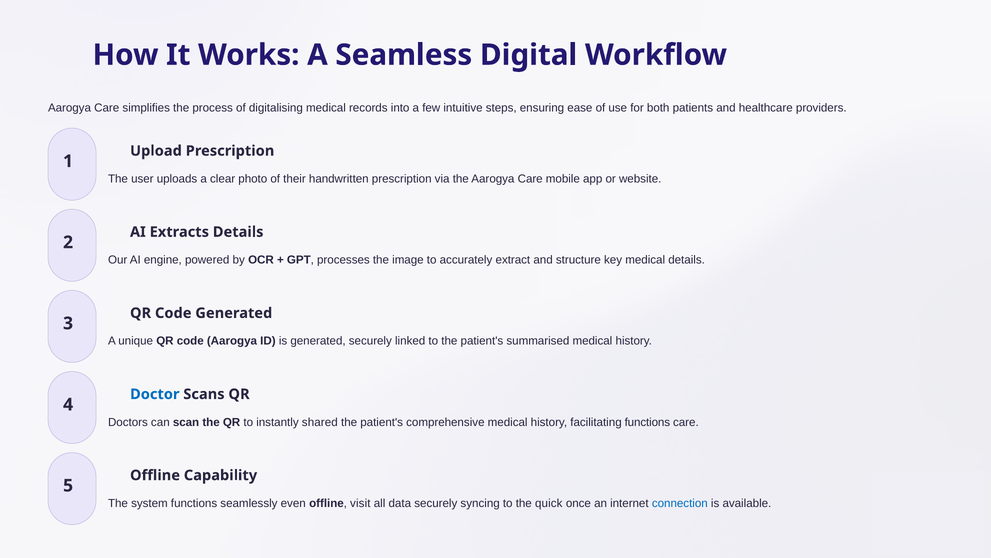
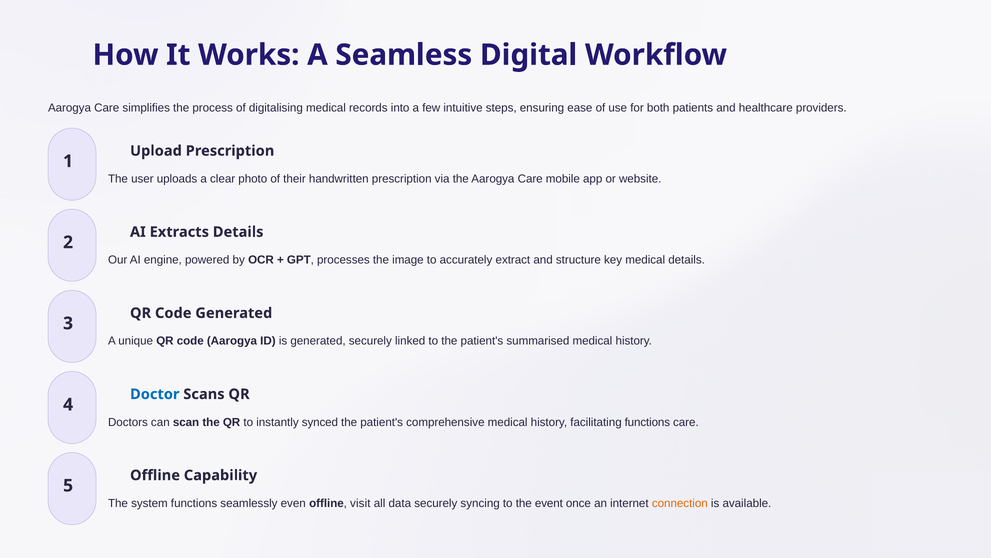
shared: shared -> synced (320, 422)
quick: quick -> event (549, 503)
connection colour: blue -> orange (680, 503)
